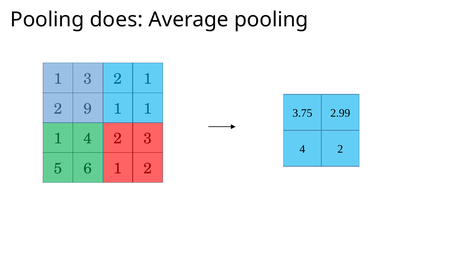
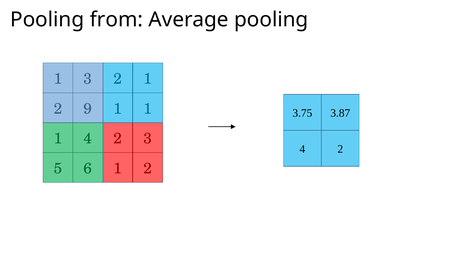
does: does -> from (116, 20)
2.99: 2.99 -> 3.87 (340, 113)
